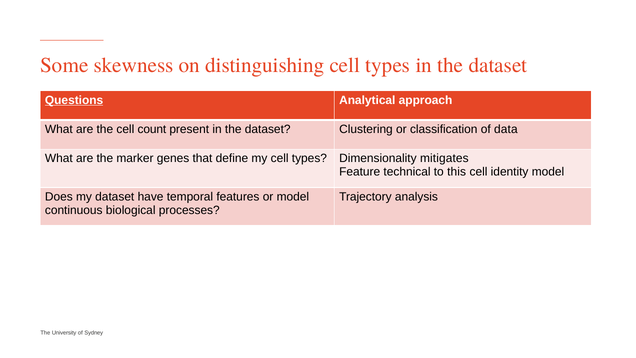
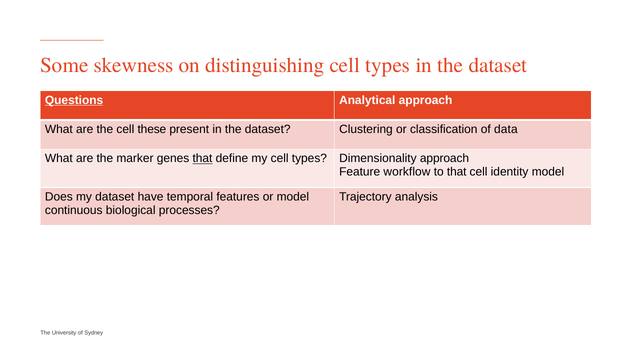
count: count -> these (152, 129)
that underline: none -> present (202, 158)
Dimensionality mitigates: mitigates -> approach (444, 158)
technical: technical -> workflow (407, 172)
to this: this -> that (457, 172)
